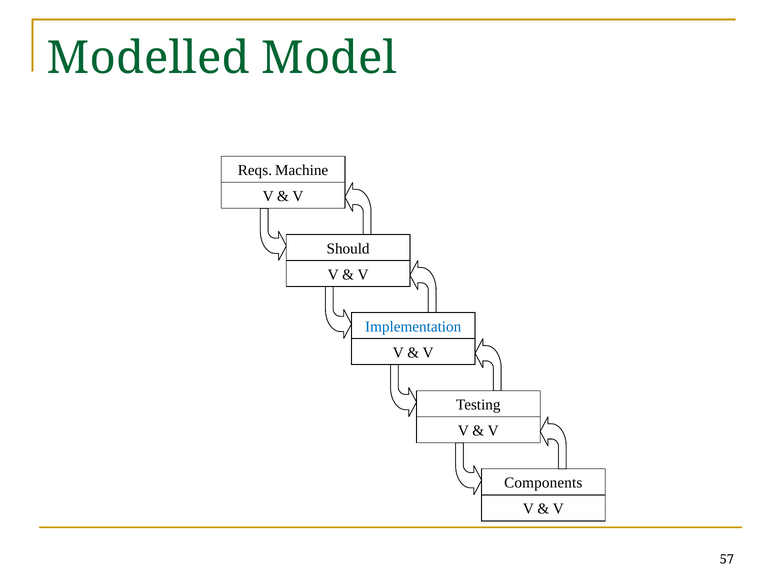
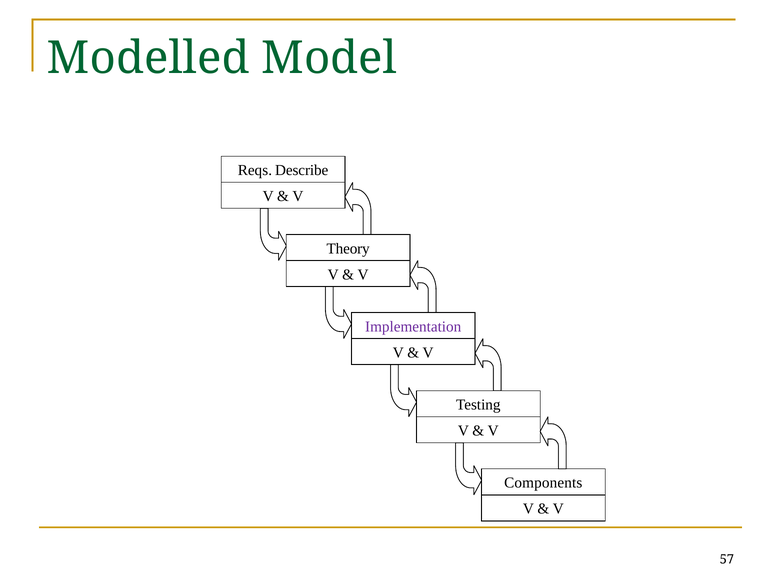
Machine: Machine -> Describe (302, 170)
Should: Should -> Theory (348, 248)
Implementation colour: blue -> purple (413, 326)
